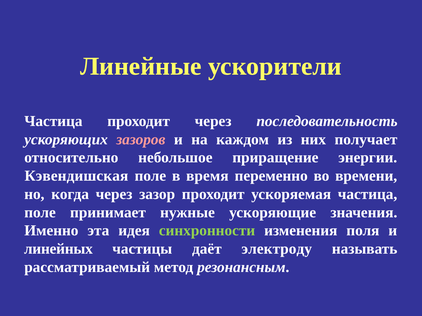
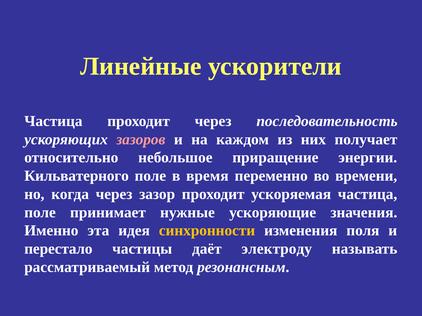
Кэвендишская: Кэвендишская -> Кильватерного (77, 176)
синхронности colour: light green -> yellow (207, 231)
линейных: линейных -> перестало (58, 249)
